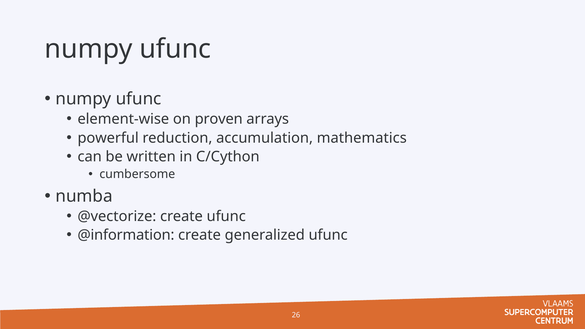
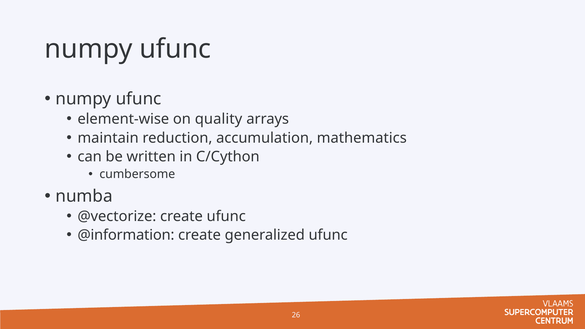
proven: proven -> quality (219, 119)
powerful: powerful -> maintain (108, 138)
